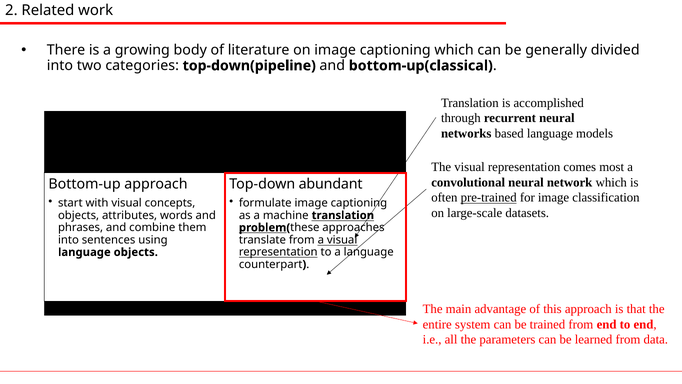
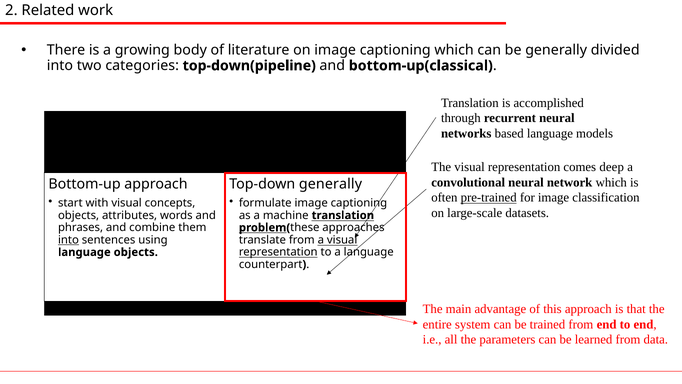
most: most -> deep (612, 167)
abundant: abundant -> generally (330, 184)
into underline: none -> present (68, 240)
